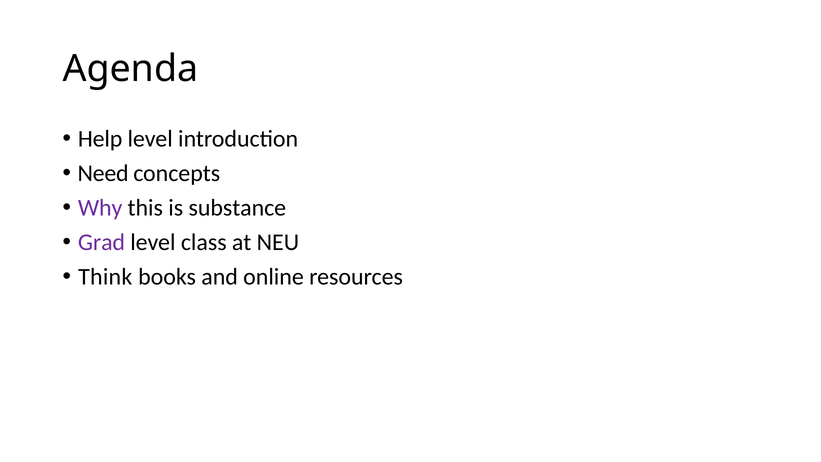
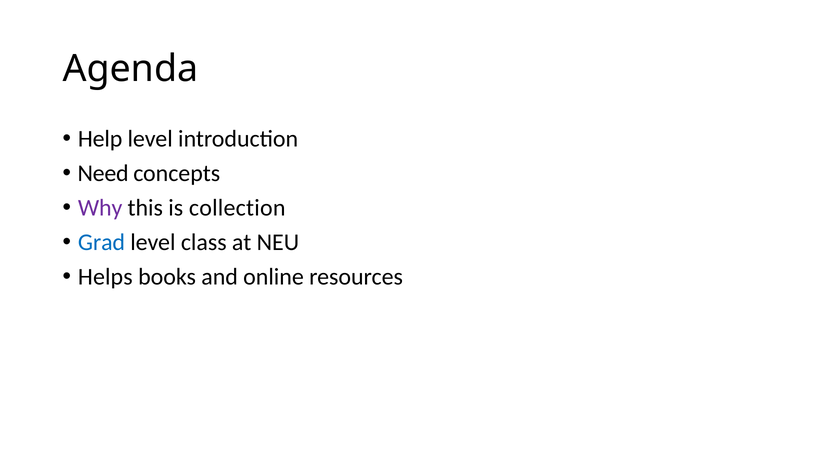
substance: substance -> collection (237, 208)
Grad colour: purple -> blue (102, 242)
Think: Think -> Helps (105, 277)
